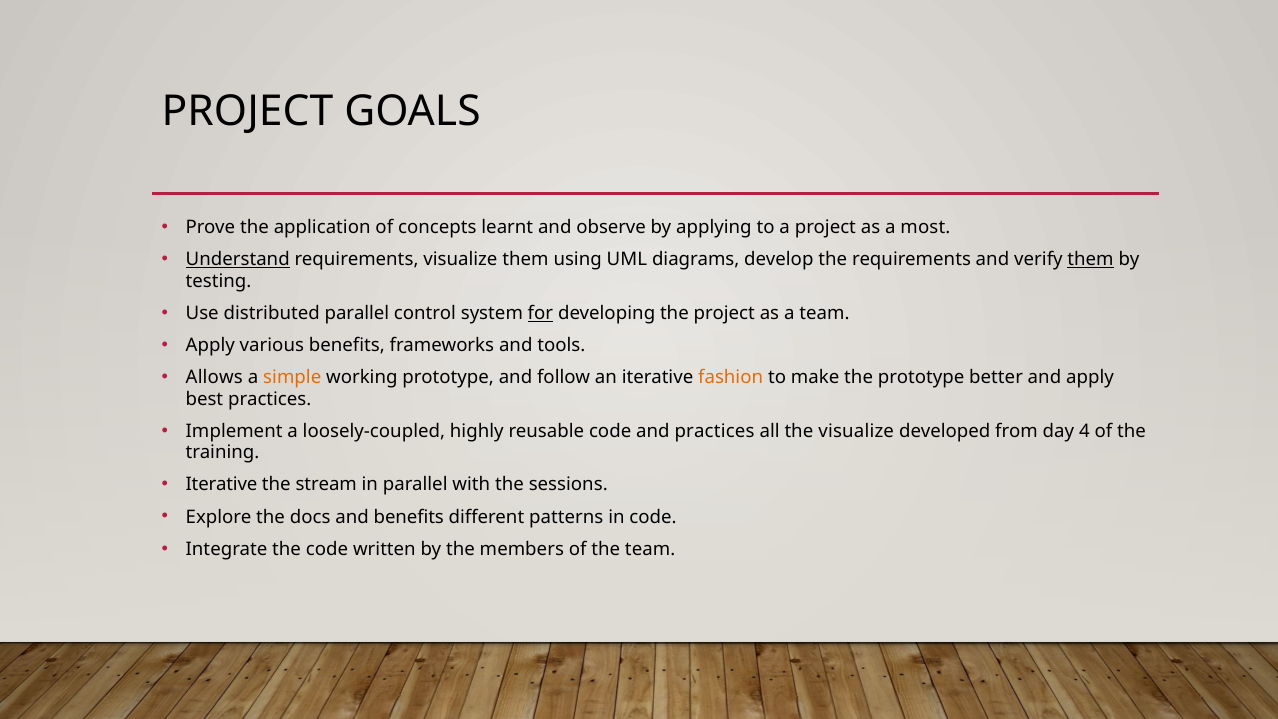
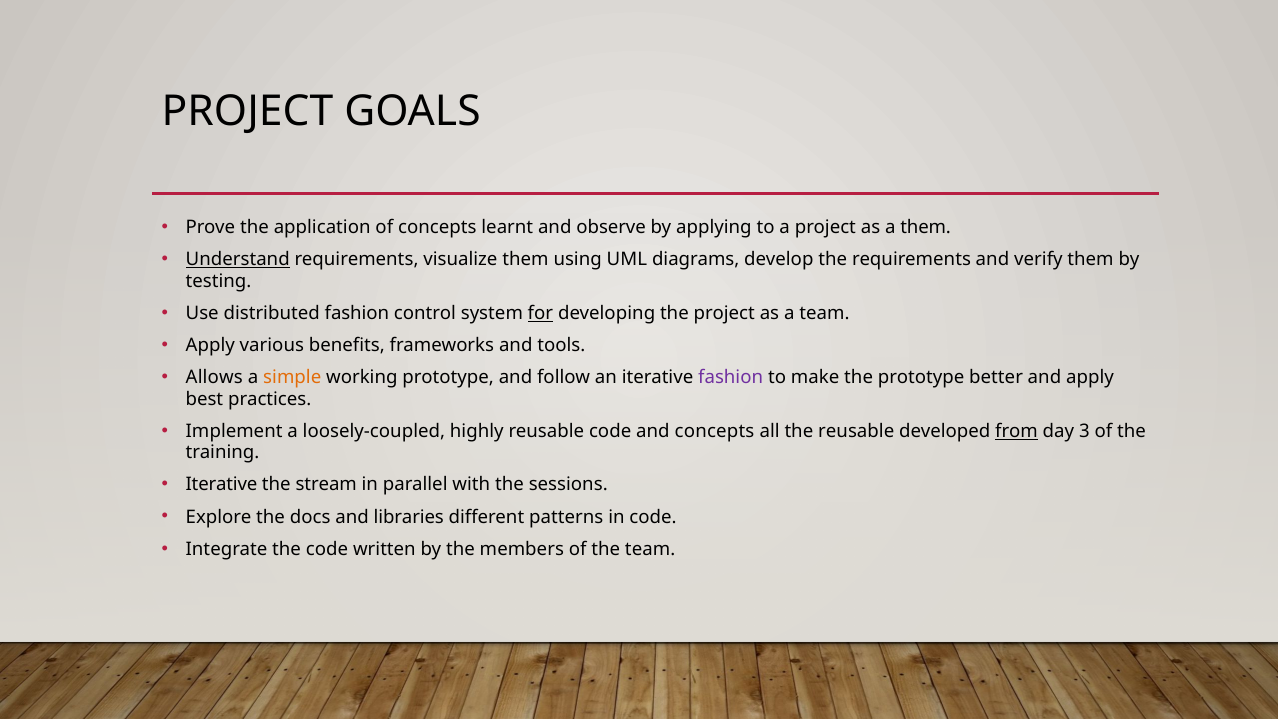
a most: most -> them (926, 228)
them underline: present -> none (1091, 260)
distributed parallel: parallel -> fashion (357, 313)
fashion colour: orange -> purple (731, 378)
and practices: practices -> concepts (715, 431)
the visualize: visualize -> reusable (856, 431)
from underline: none -> present (1017, 431)
4: 4 -> 3 (1084, 431)
and benefits: benefits -> libraries (409, 517)
